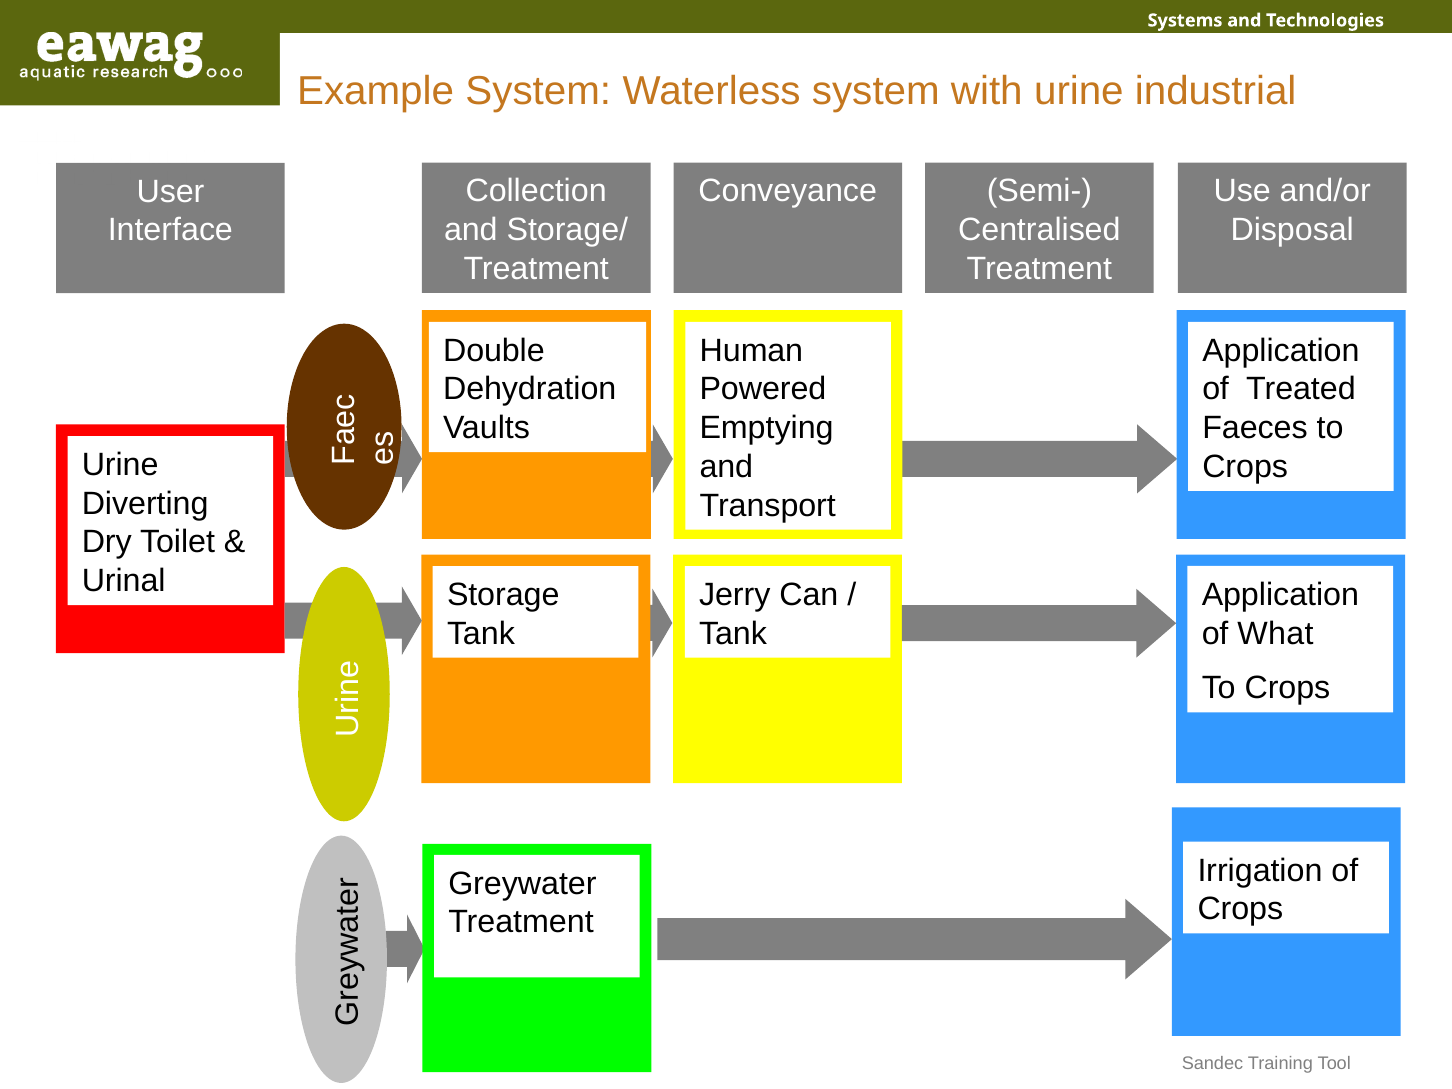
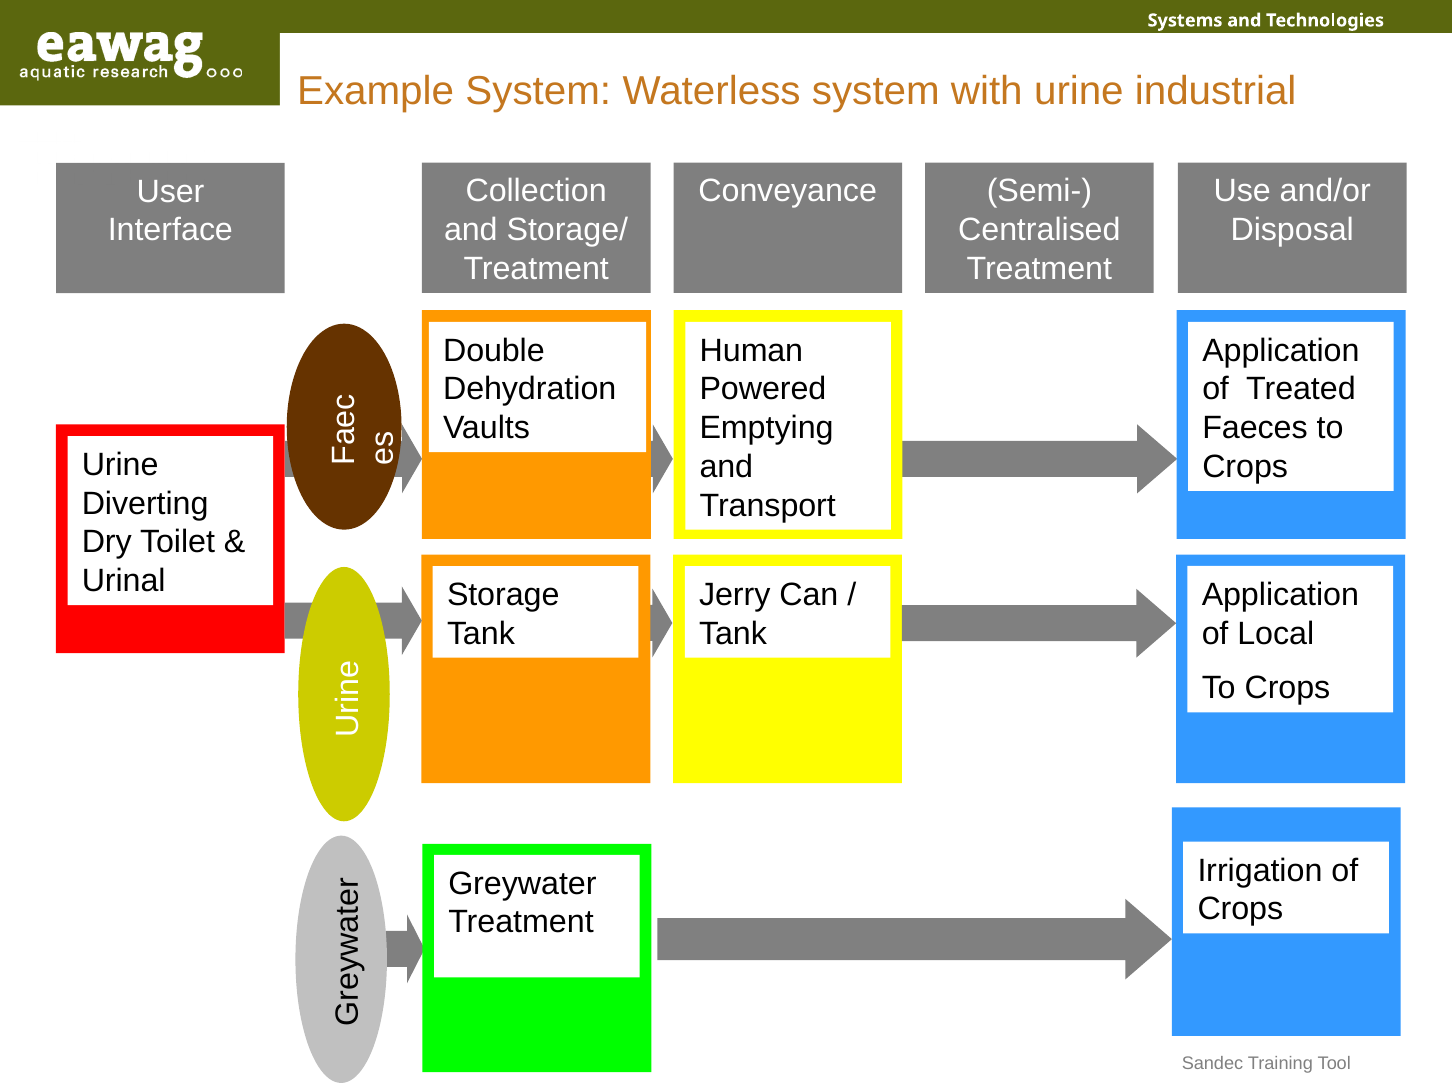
What: What -> Local (1276, 633)
